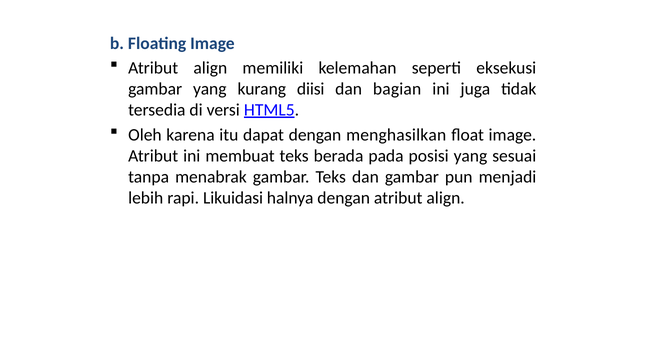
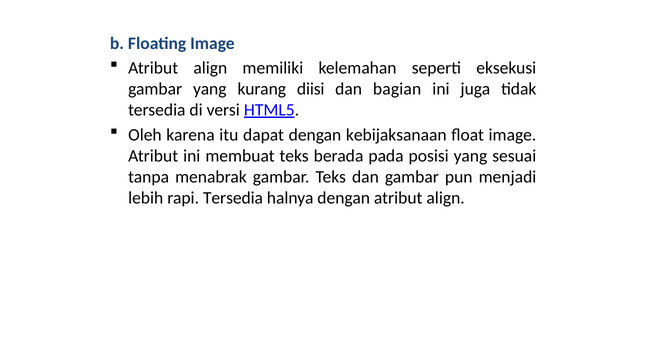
menghasilkan: menghasilkan -> kebijaksanaan (396, 135)
rapi Likuidasi: Likuidasi -> Tersedia (233, 198)
